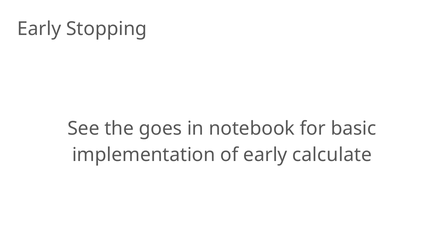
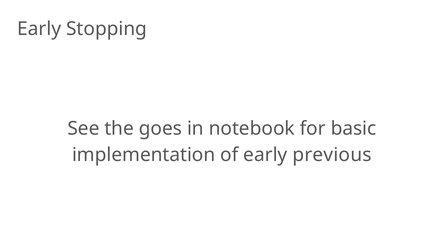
calculate: calculate -> previous (332, 155)
